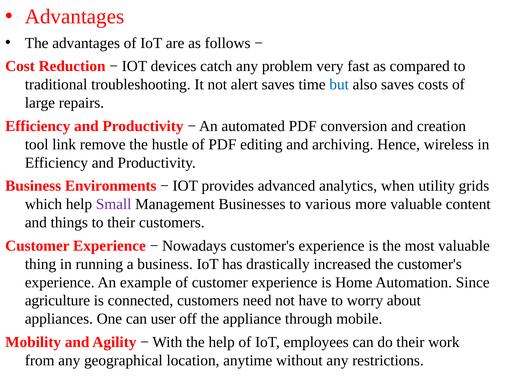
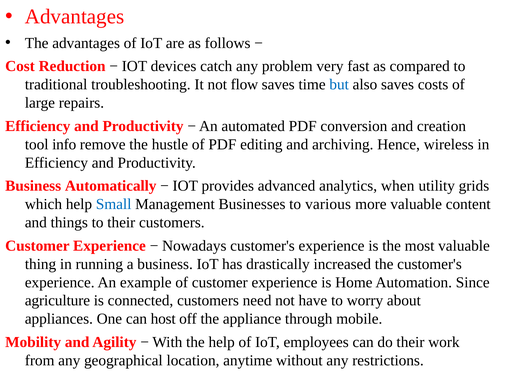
alert: alert -> flow (244, 85)
link: link -> info (64, 144)
Environments: Environments -> Automatically (111, 186)
Small colour: purple -> blue (114, 204)
user: user -> host (163, 319)
